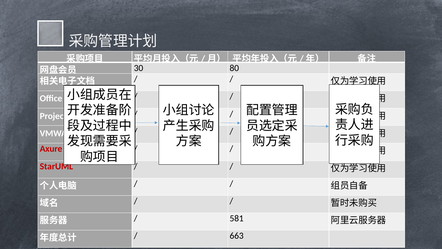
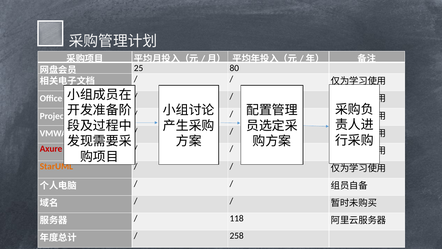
30: 30 -> 25 (139, 68)
StarUML colour: red -> orange (56, 166)
581: 581 -> 118 (237, 218)
663: 663 -> 258 (237, 235)
